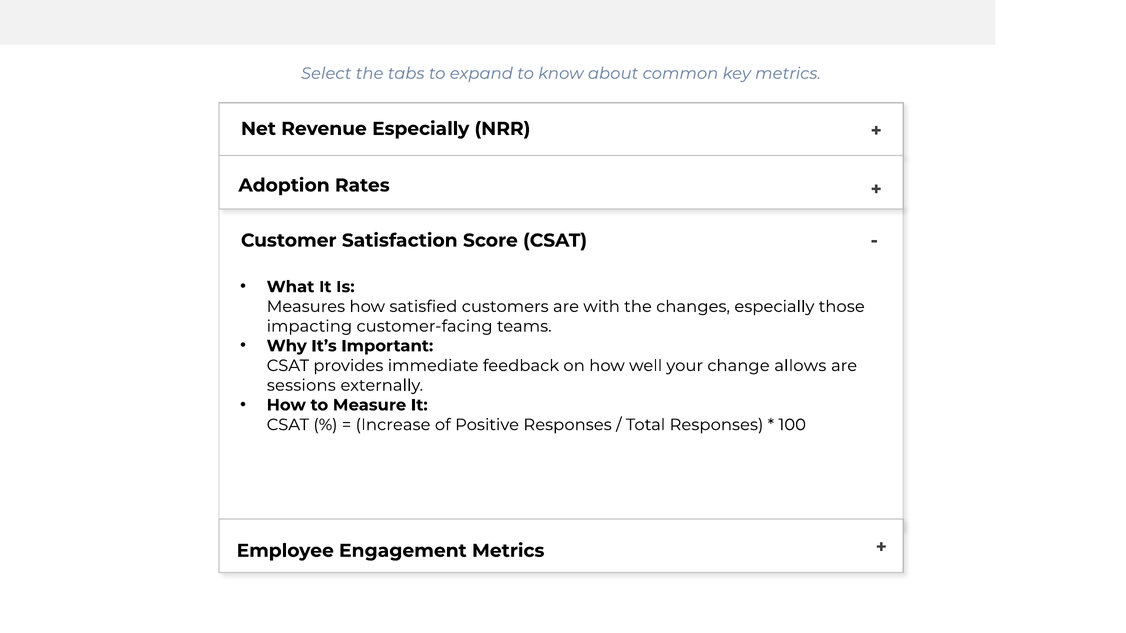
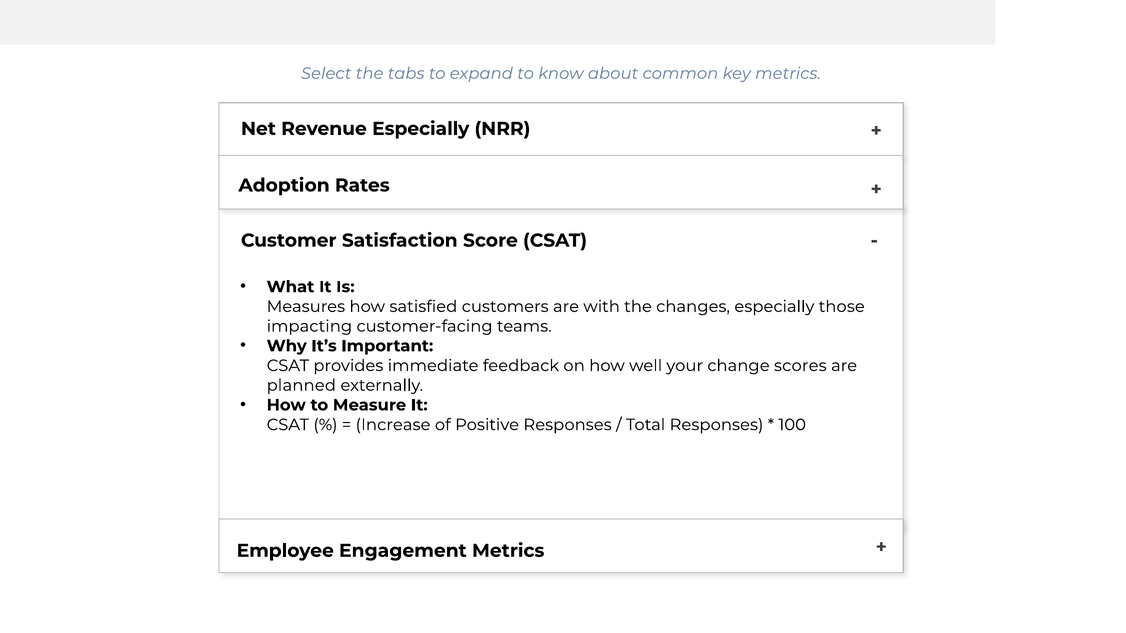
allows: allows -> scores (800, 366)
sessions: sessions -> planned (301, 386)
